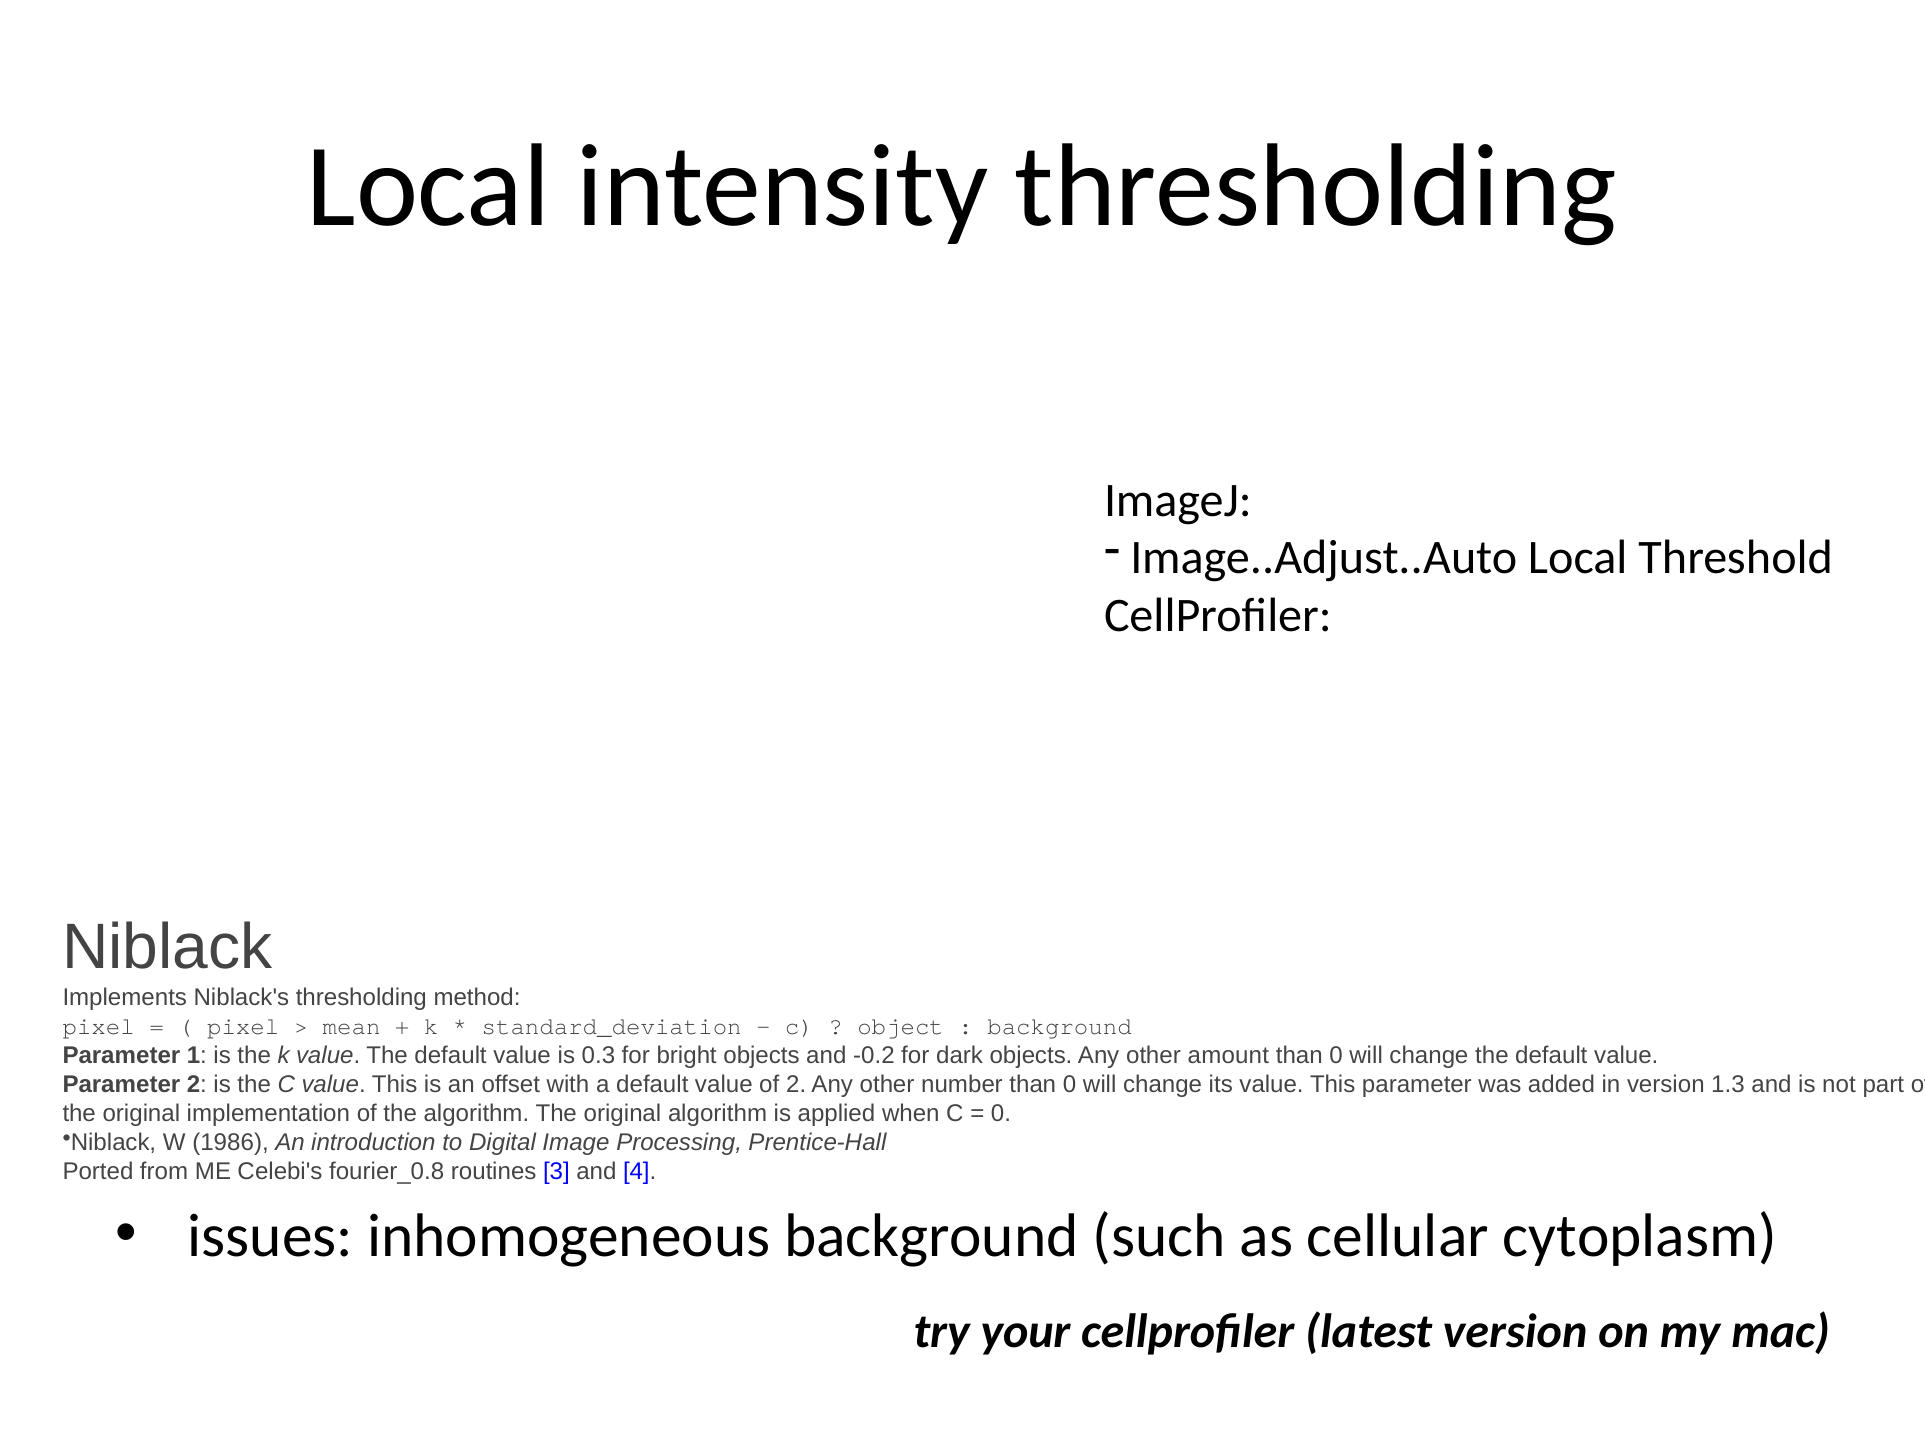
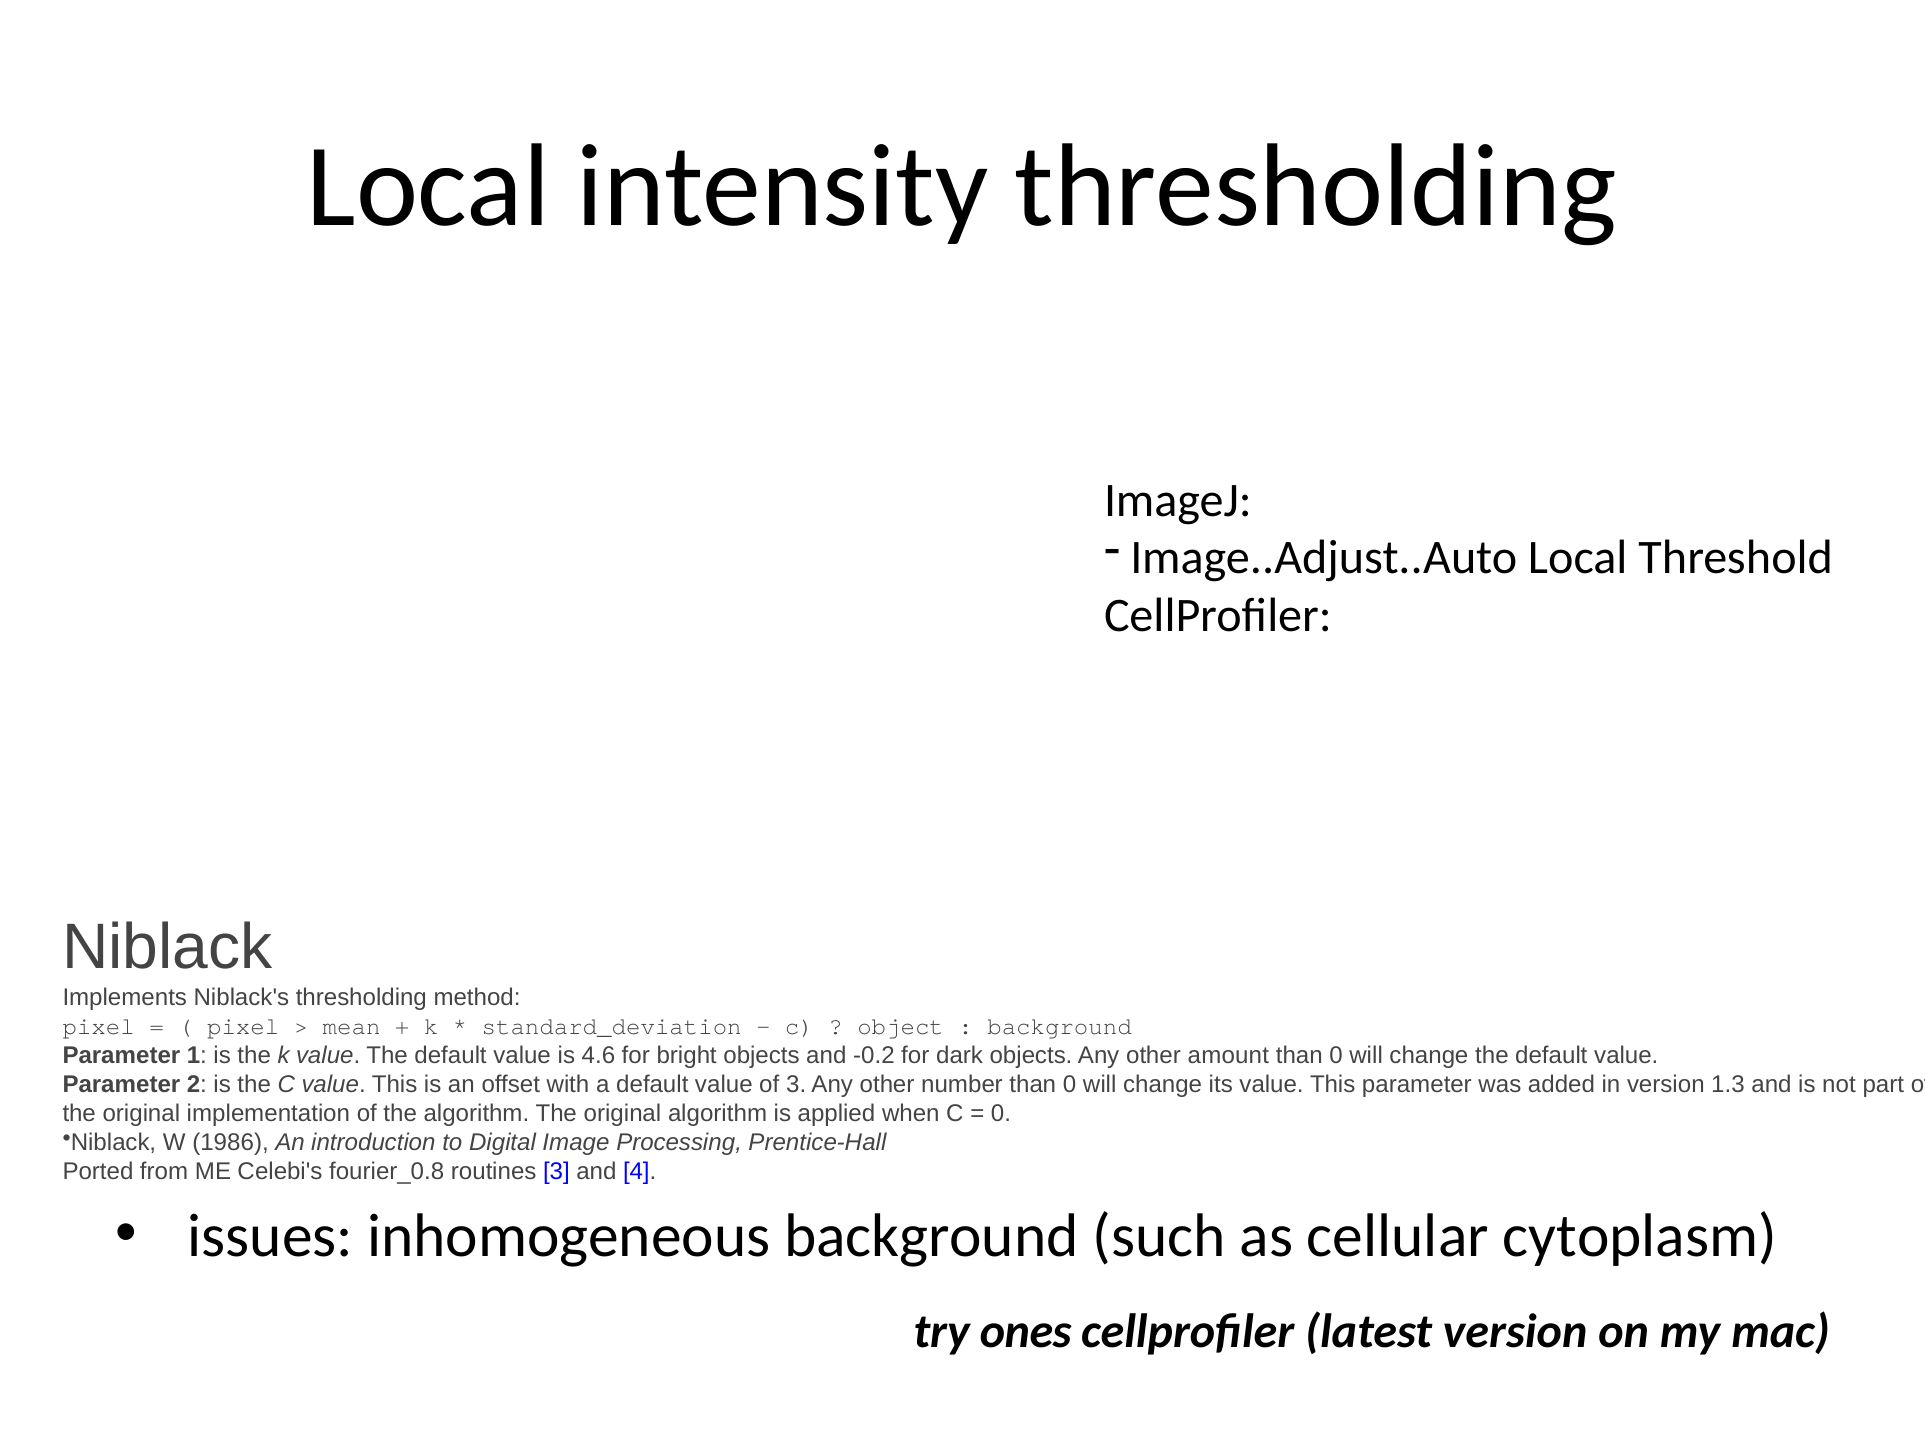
0.3: 0.3 -> 4.6 (598, 1055)
of 2: 2 -> 3 (796, 1084)
your: your -> ones (1026, 1331)
